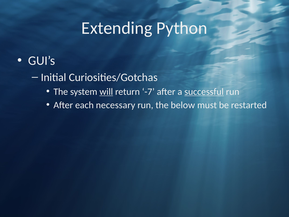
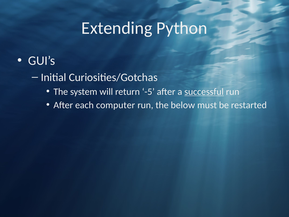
will underline: present -> none (106, 92)
-7: -7 -> -5 (148, 92)
necessary: necessary -> computer (116, 105)
